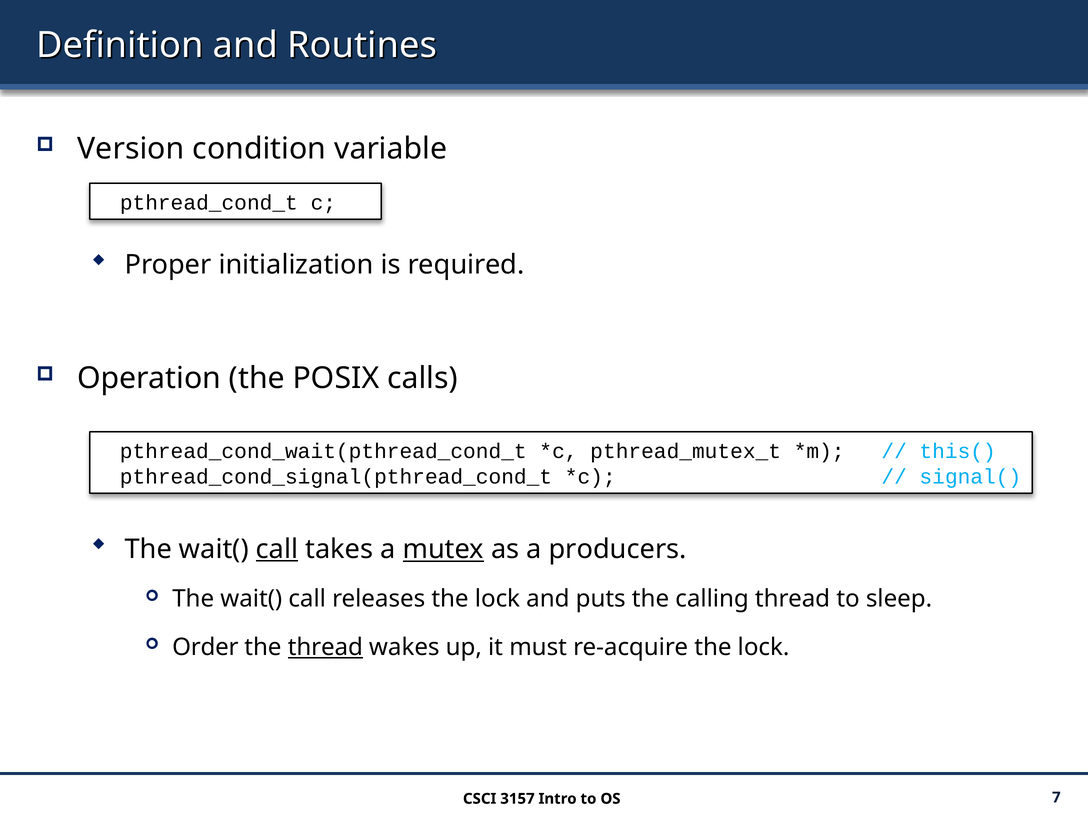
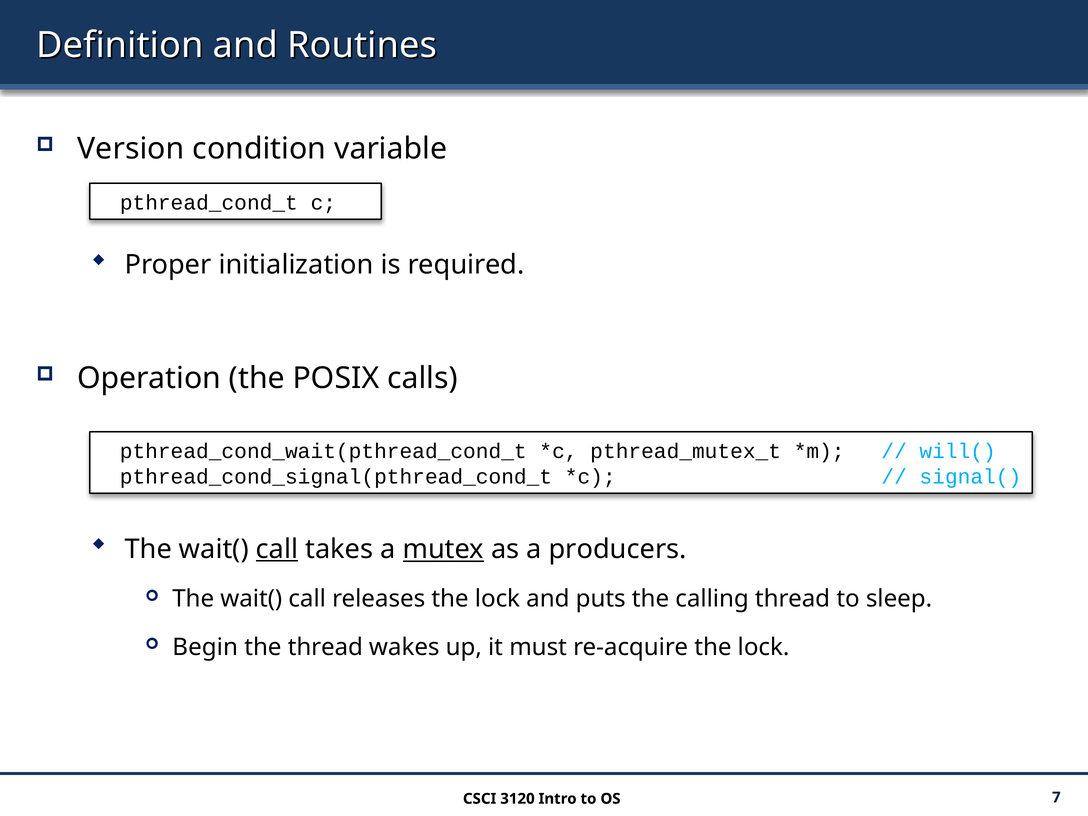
this(: this( -> will( (958, 451)
Order: Order -> Begin (205, 647)
thread underline: present -> none (325, 647)
3157: 3157 -> 3120 (517, 799)
